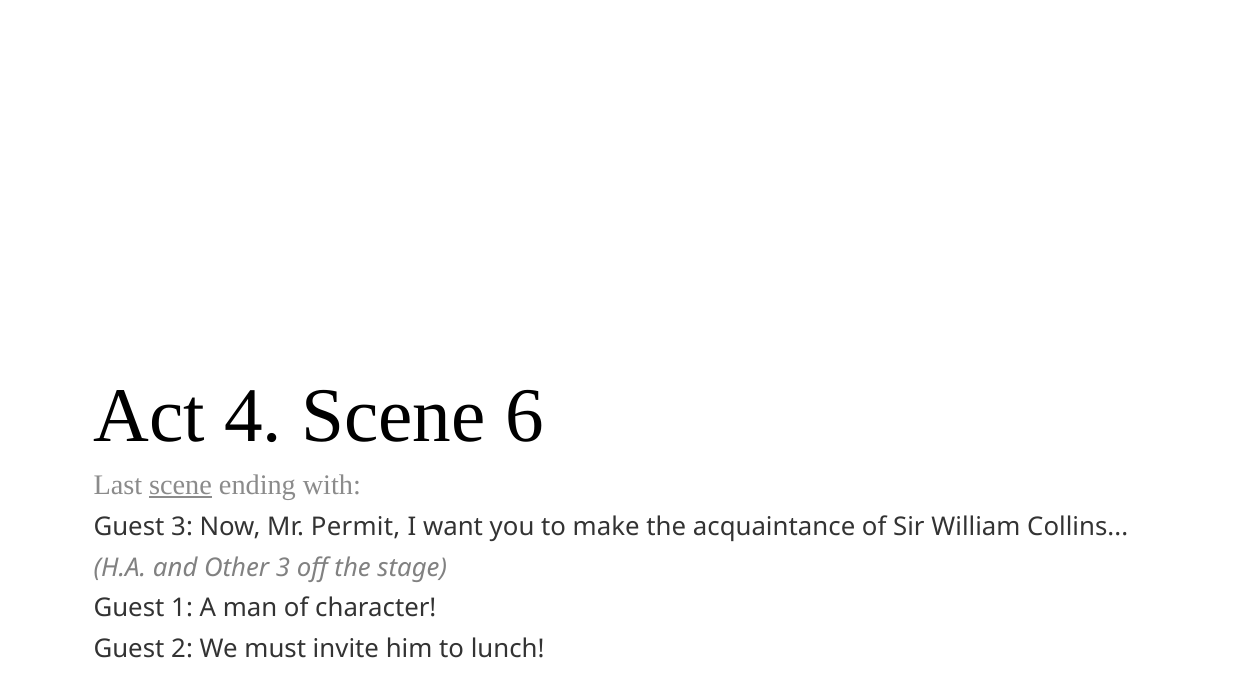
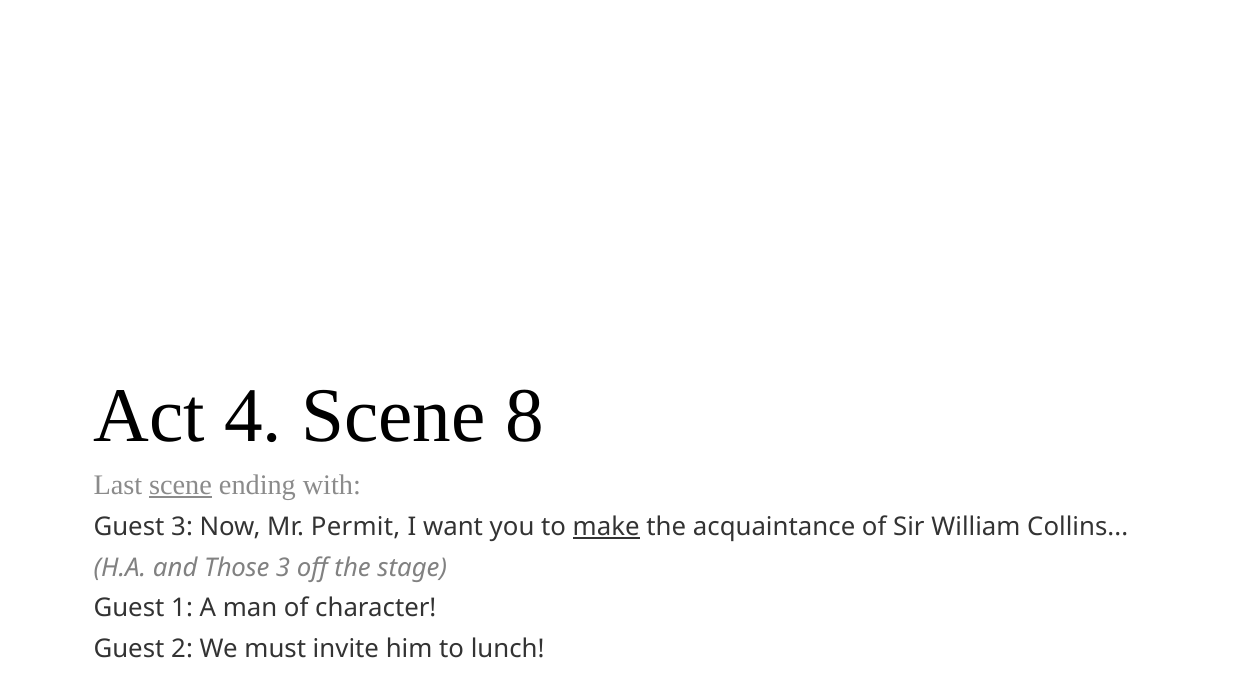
6: 6 -> 8 (524, 416)
make underline: none -> present (606, 527)
Other: Other -> Those (237, 568)
